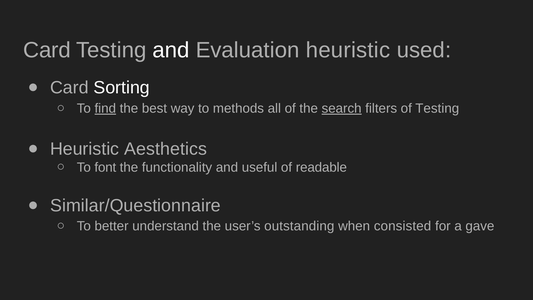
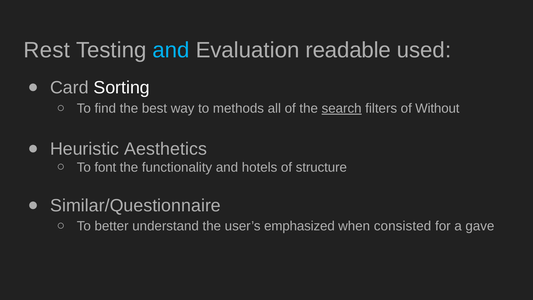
Card: Card -> Rest (47, 50)
and colour: white -> light blue (171, 50)
Evaluation heuristic: heuristic -> readable (348, 50)
find underline: present -> none (105, 108)
of Testing: Testing -> Without (437, 108)
useful: useful -> hotels (260, 167)
readable: readable -> structure (321, 167)
outstanding: outstanding -> emphasized (299, 226)
